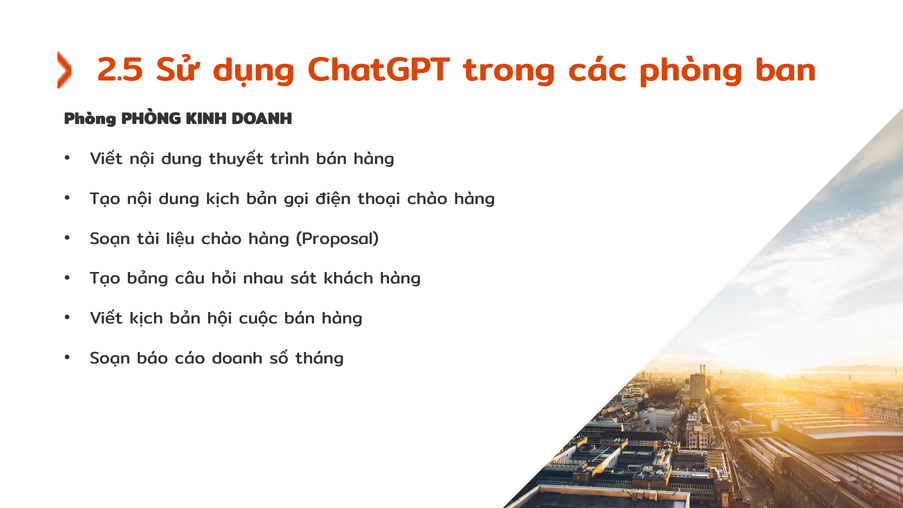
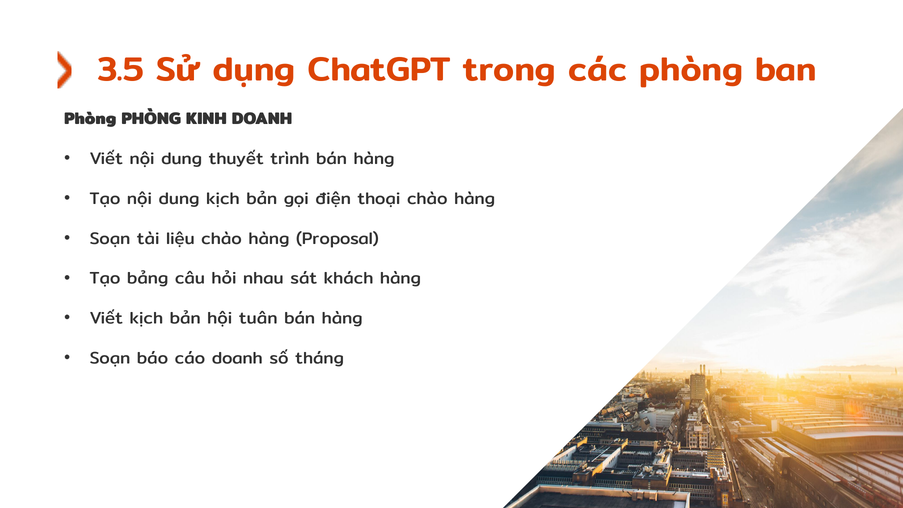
2.5: 2.5 -> 3.5 (121, 69)
cuộc: cuộc -> tuân (258, 318)
